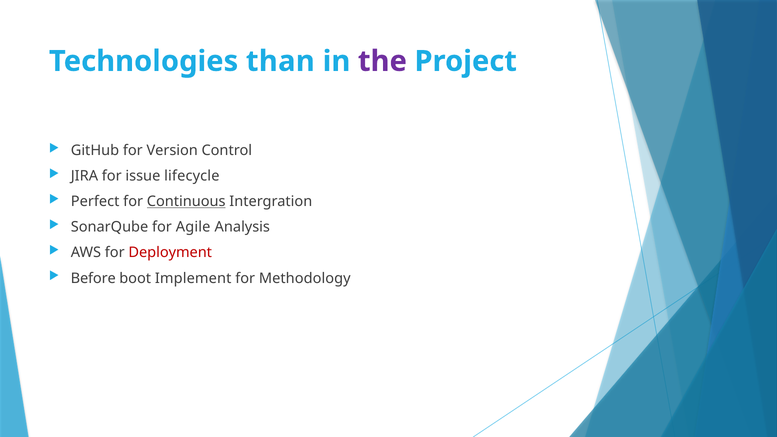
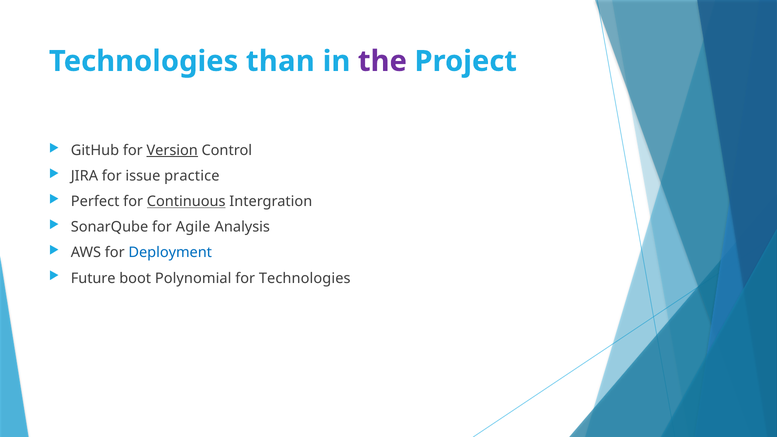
Version underline: none -> present (172, 150)
lifecycle: lifecycle -> practice (192, 176)
Deployment colour: red -> blue (170, 253)
Before: Before -> Future (93, 278)
Implement: Implement -> Polynomial (193, 278)
for Methodology: Methodology -> Technologies (305, 278)
